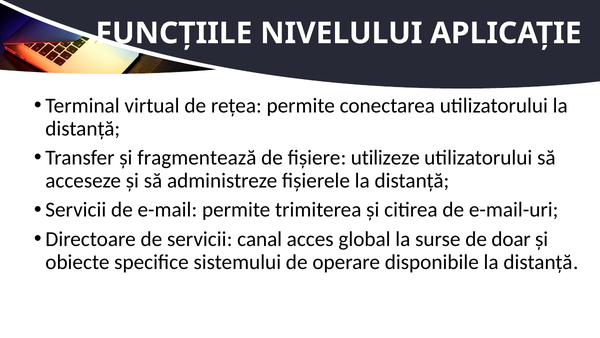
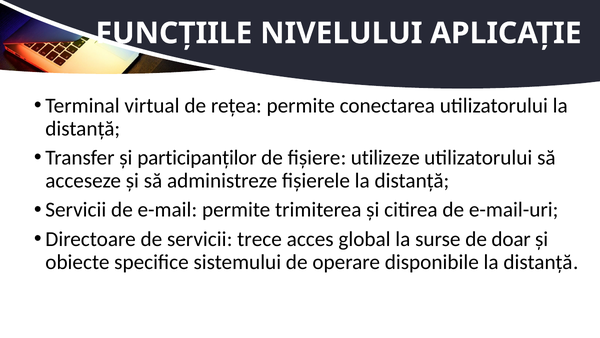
fragmentează: fragmentează -> participanților (197, 158)
canal: canal -> trece (260, 239)
